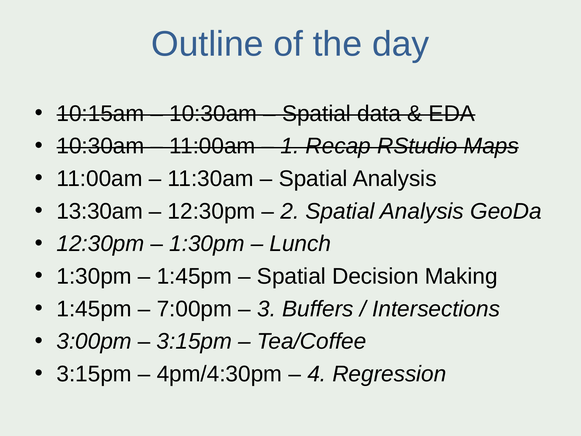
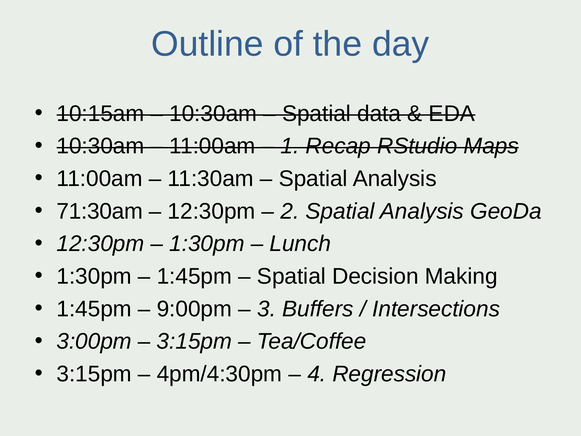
13:30am: 13:30am -> 71:30am (100, 211)
7:00pm: 7:00pm -> 9:00pm (194, 309)
